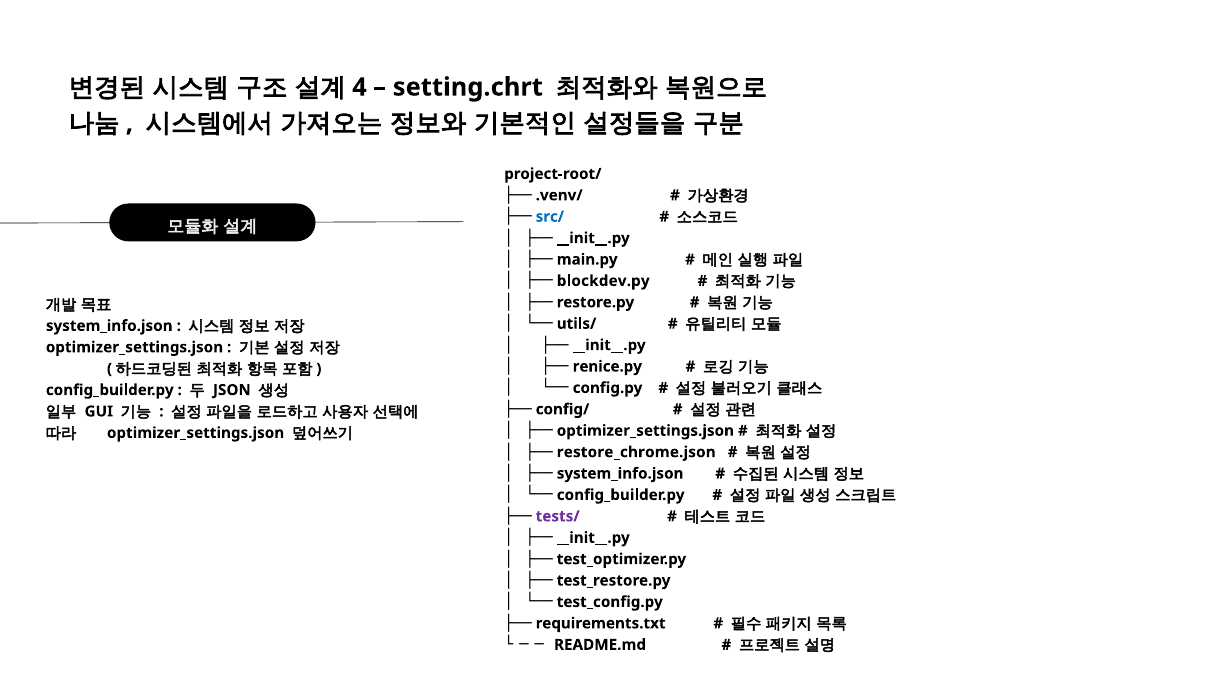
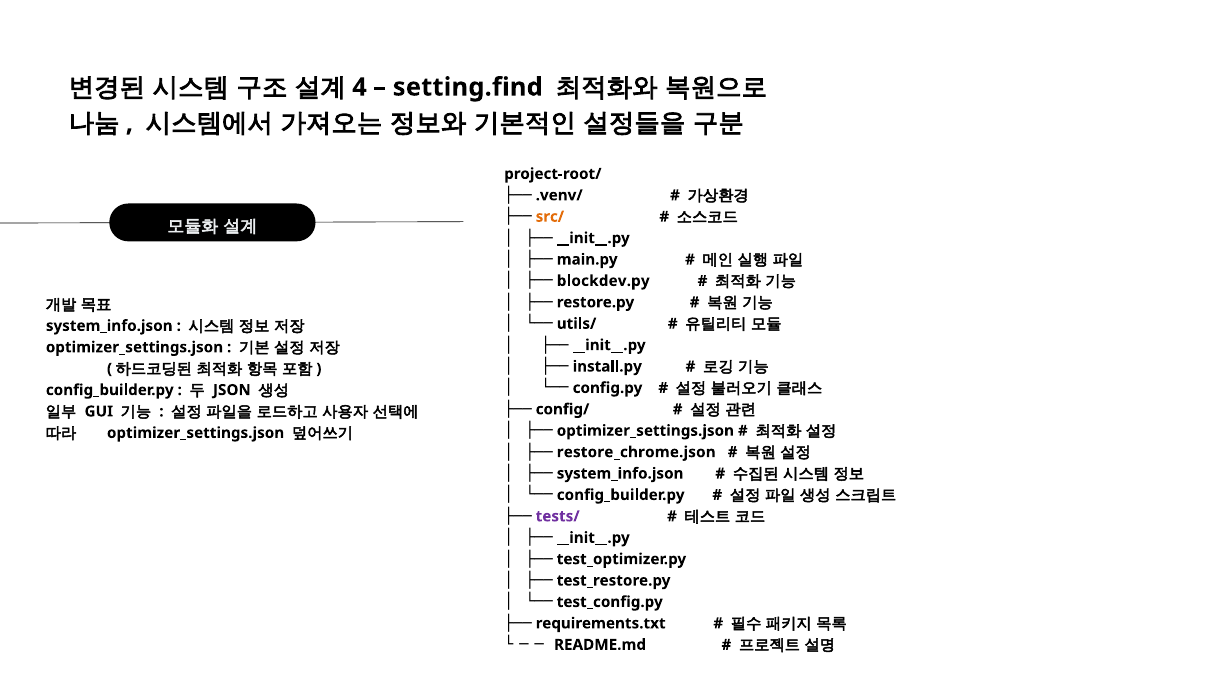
setting.chrt: setting.chrt -> setting.find (468, 87)
src/ colour: blue -> orange (550, 216)
renice.py: renice.py -> install.py (607, 366)
